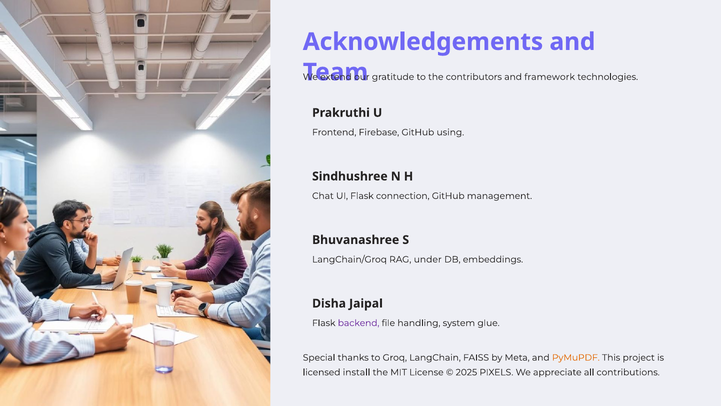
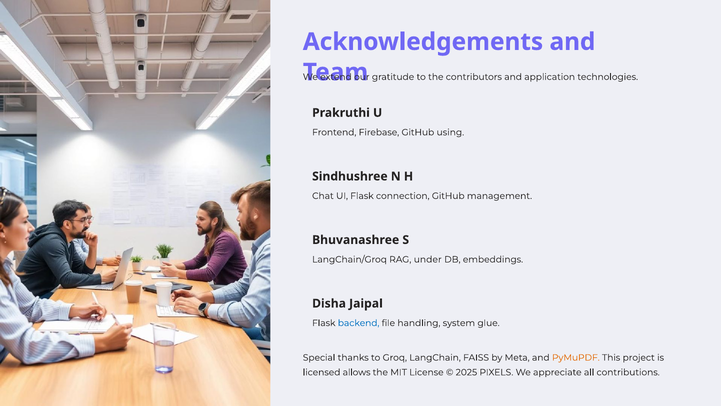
framework: framework -> application (550, 77)
backend colour: purple -> blue (359, 323)
install: install -> allows (357, 372)
